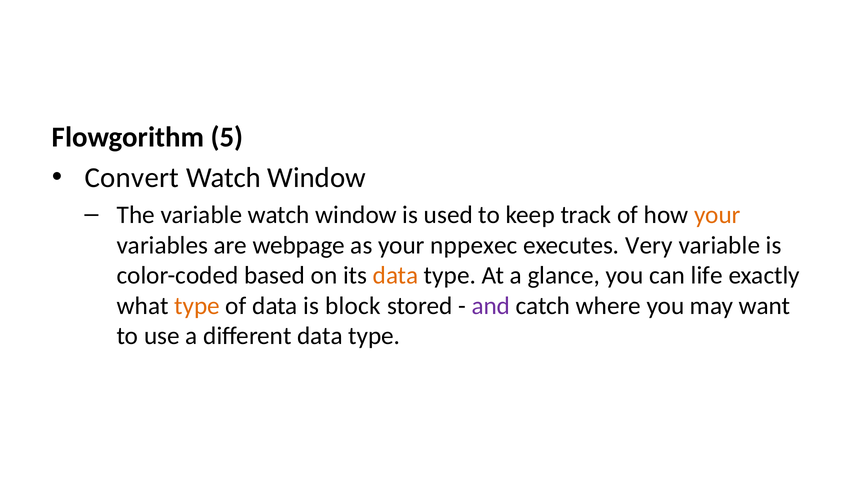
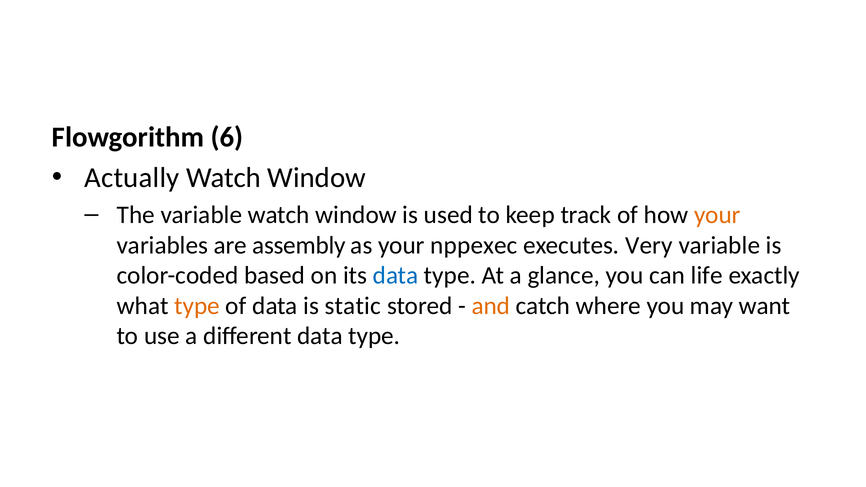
5: 5 -> 6 (227, 137)
Convert: Convert -> Actually (132, 178)
webpage: webpage -> assembly (299, 245)
data colour: orange -> blue (396, 276)
block: block -> static (353, 306)
and colour: purple -> orange (491, 306)
